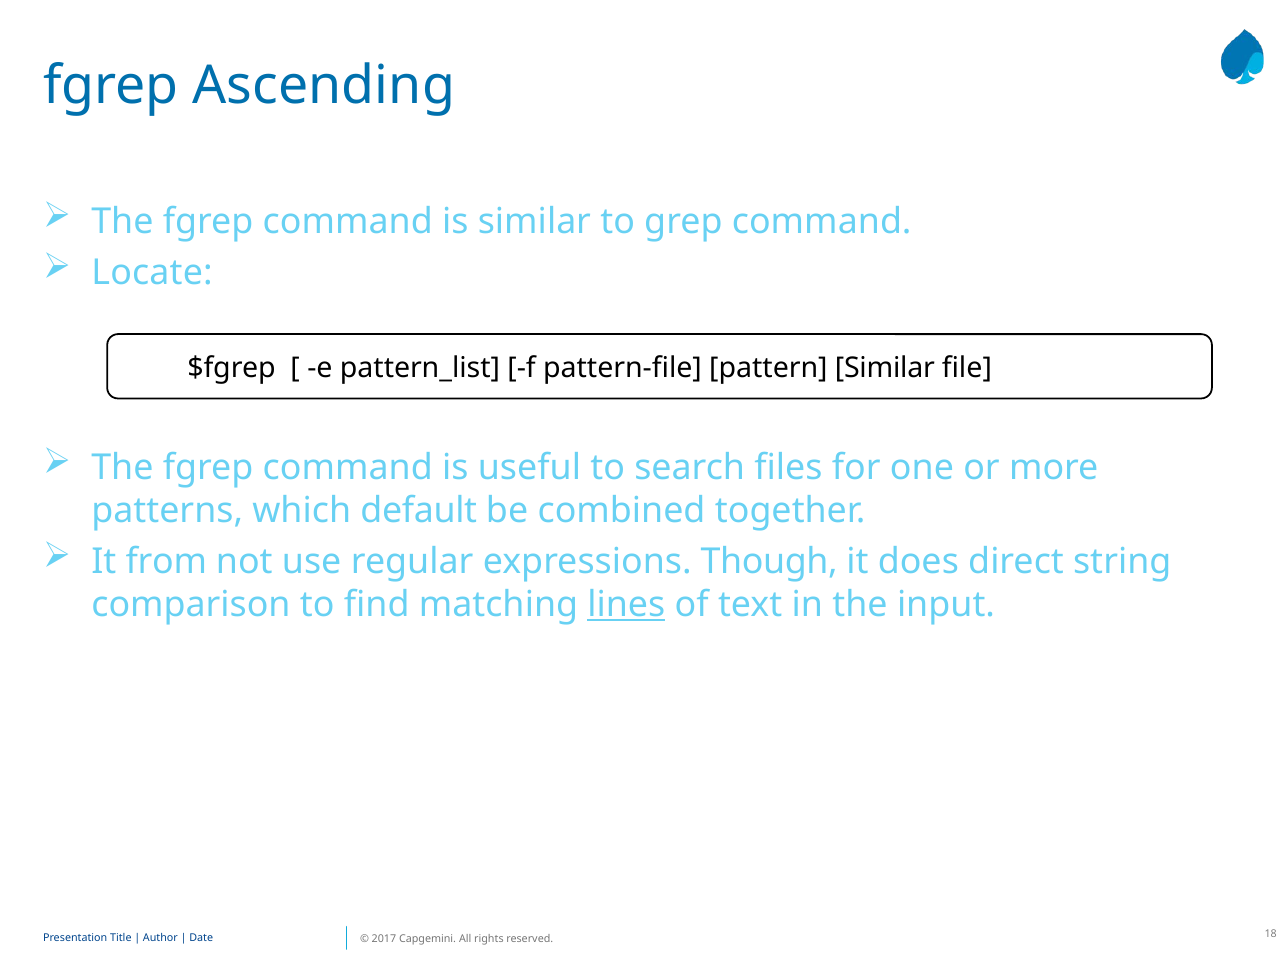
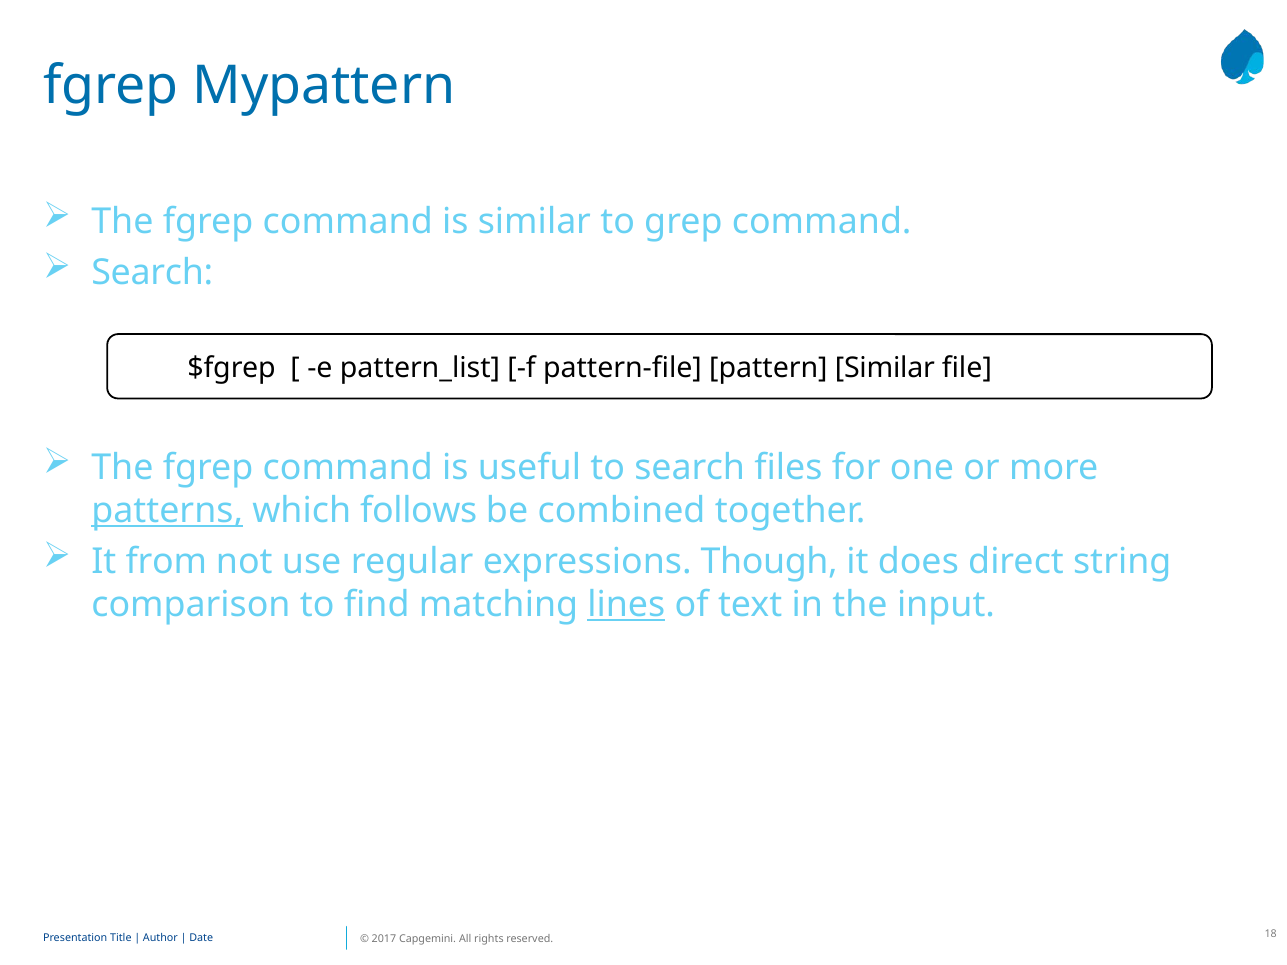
Ascending: Ascending -> Mypattern (324, 86)
Locate: Locate -> Search (152, 273)
patterns underline: none -> present (167, 511)
default: default -> follows (419, 511)
